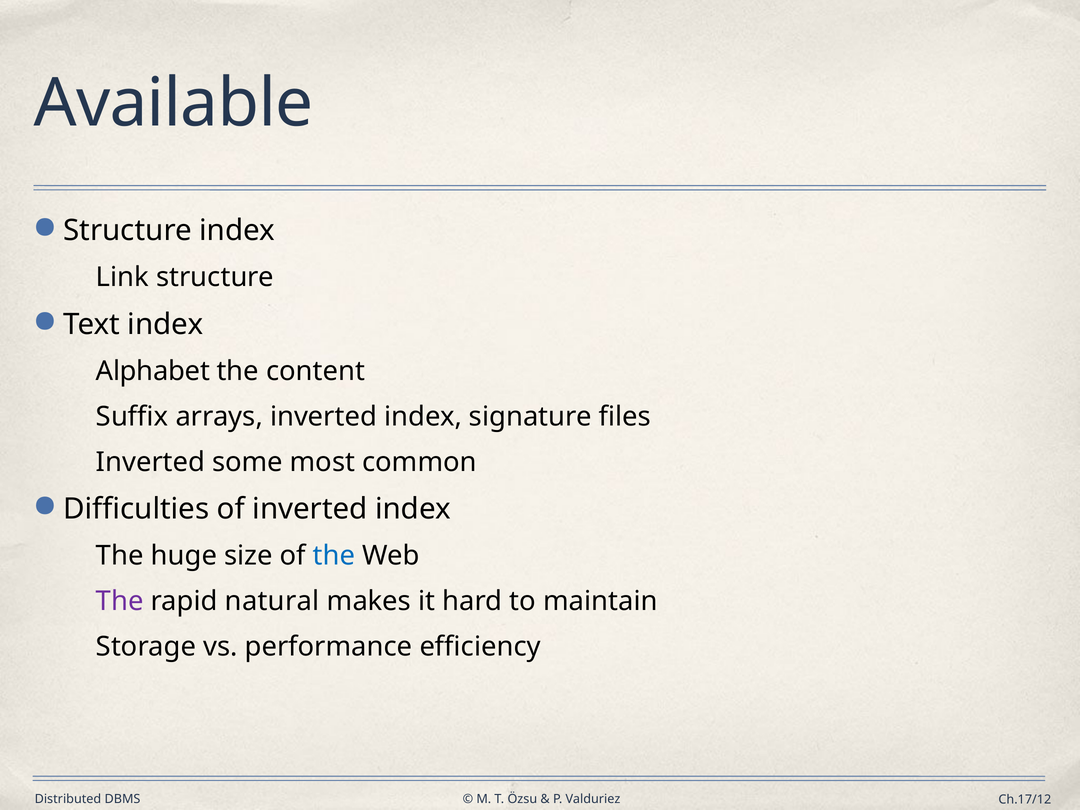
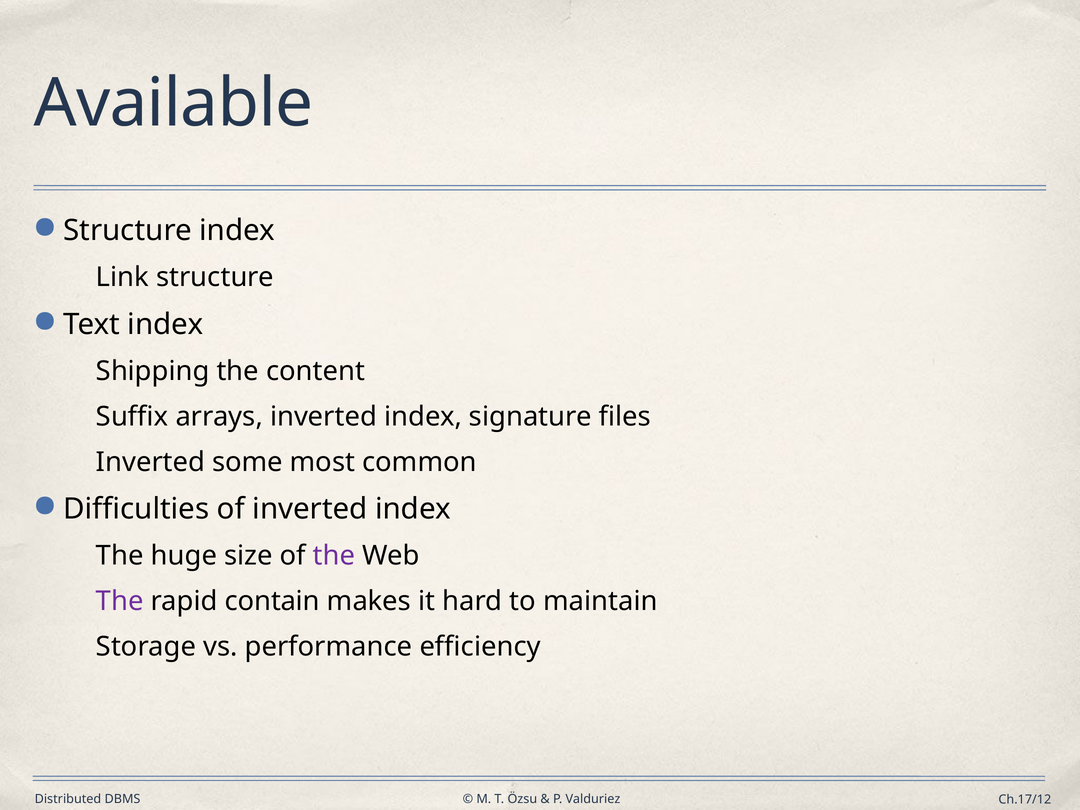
Alphabet: Alphabet -> Shipping (153, 371)
the colour: blue -> purple (334, 556)
natural: natural -> contain (272, 601)
